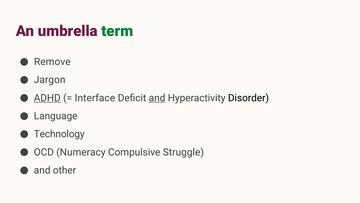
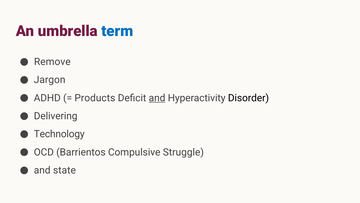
term colour: green -> blue (117, 31)
ADHD underline: present -> none (47, 98)
Interface: Interface -> Products (95, 98)
Language: Language -> Delivering (56, 116)
Numeracy: Numeracy -> Barrientos (81, 152)
other: other -> state (64, 170)
